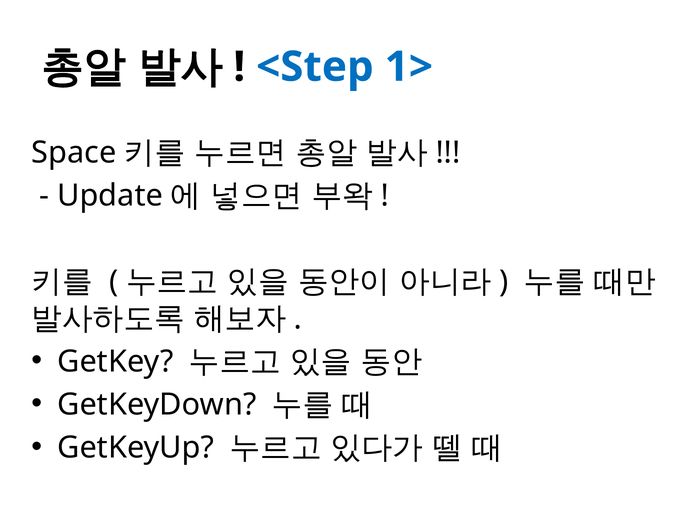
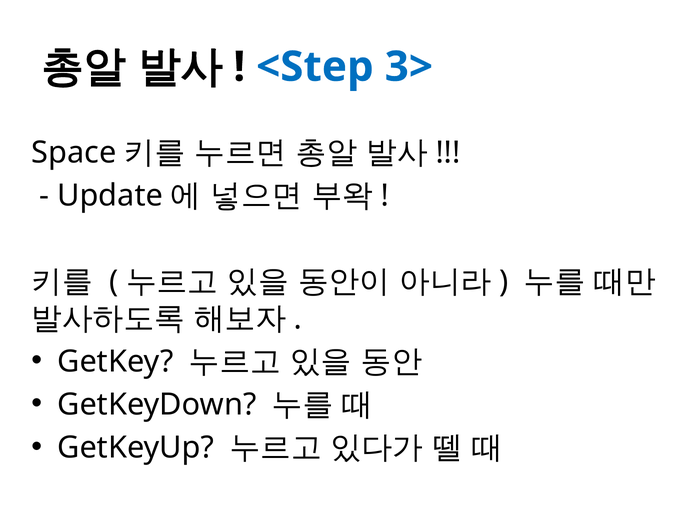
1>: 1> -> 3> (409, 67)
